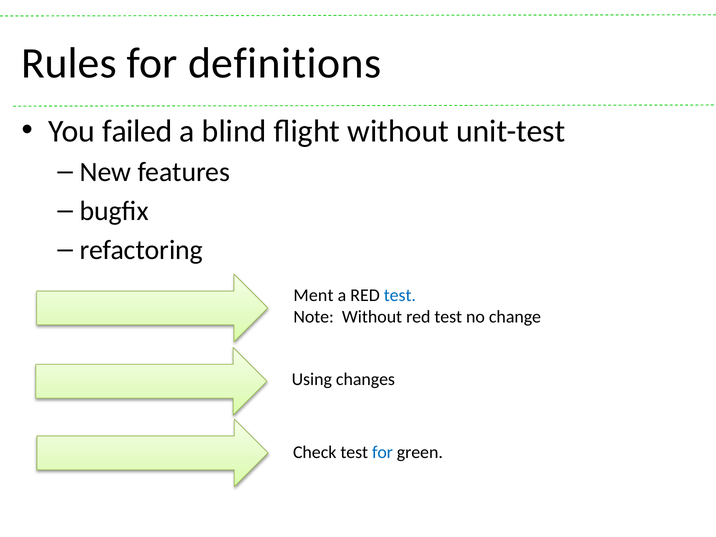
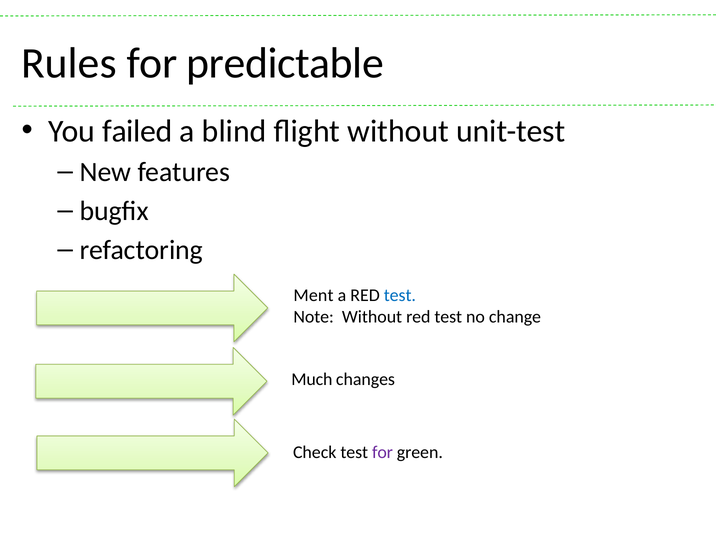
definitions: definitions -> predictable (285, 63)
Using: Using -> Much (312, 379)
for colour: blue -> purple (383, 452)
